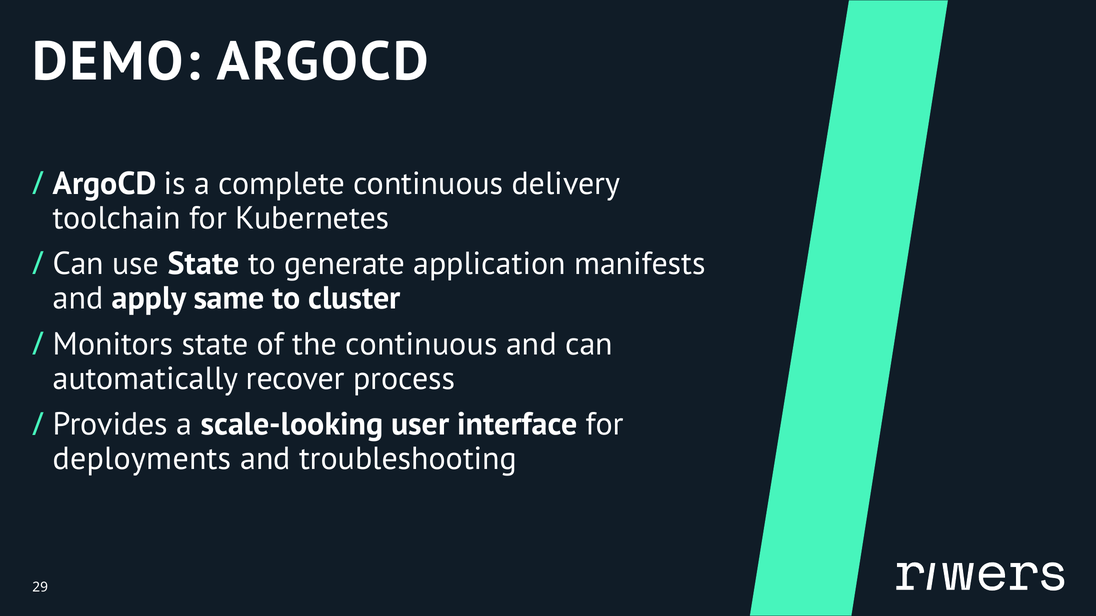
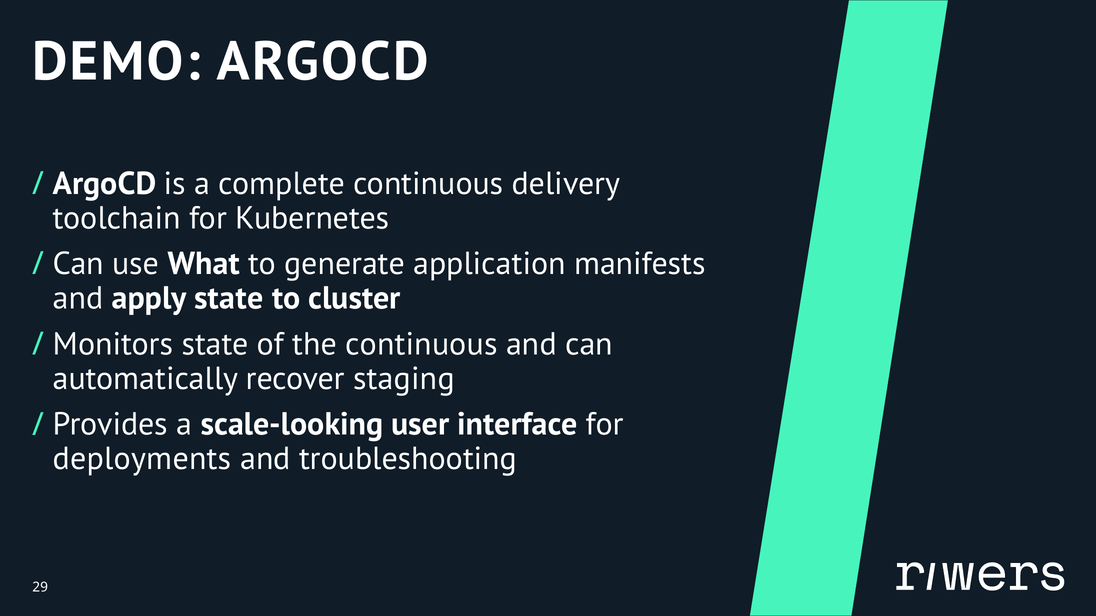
use State: State -> What (204, 264)
apply same: same -> state (229, 299)
process: process -> staging (404, 379)
